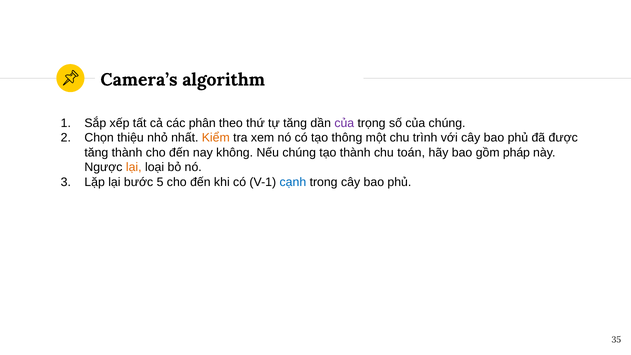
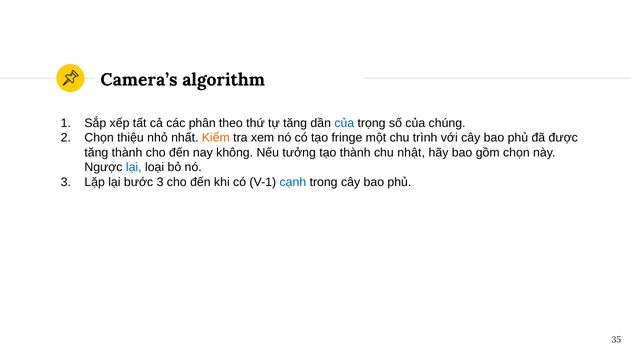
của colour: purple -> blue (344, 123)
thông: thông -> fringe (347, 138)
Nếu chúng: chúng -> tưởng (299, 153)
toán: toán -> nhật (411, 153)
gồm pháp: pháp -> chọn (516, 153)
lại colour: orange -> blue (134, 167)
bước 5: 5 -> 3 (160, 182)
